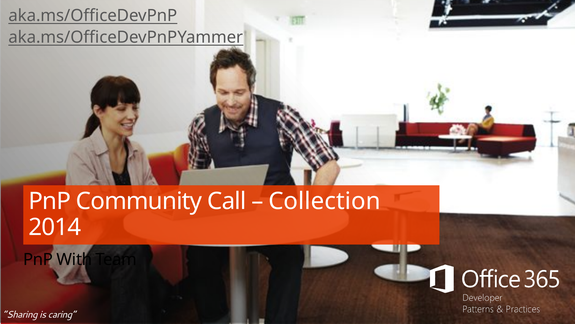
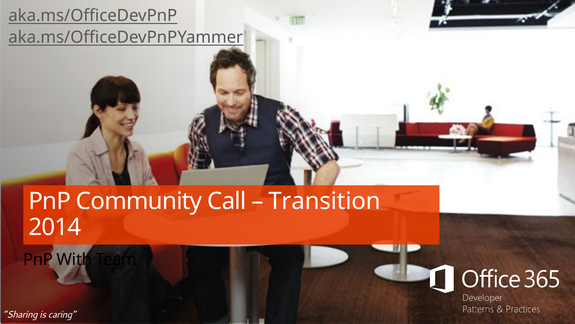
Collection: Collection -> Transition (325, 201)
